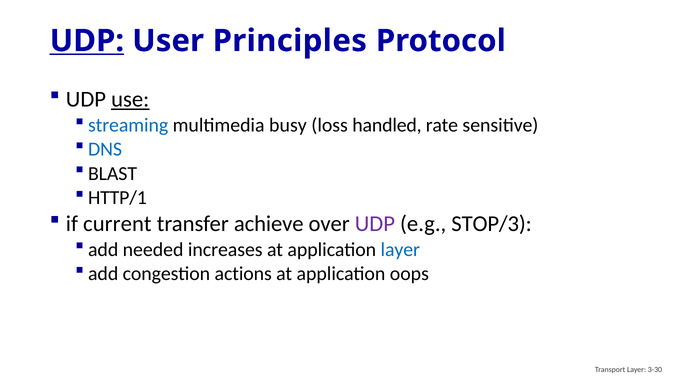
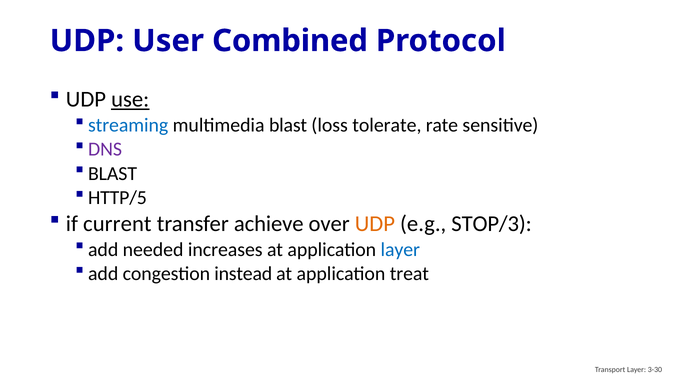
UDP underline: present -> none (87, 41)
Principles: Principles -> Combined (290, 41)
multimedia busy: busy -> blast (288, 125)
handled: handled -> tolerate (387, 125)
DNS colour: blue -> purple (105, 150)
HTTP/1: HTTP/1 -> HTTP/5 (117, 198)
UDP colour: purple -> orange (375, 224)
actions: actions -> instead (243, 274)
oops: oops -> treat (409, 274)
